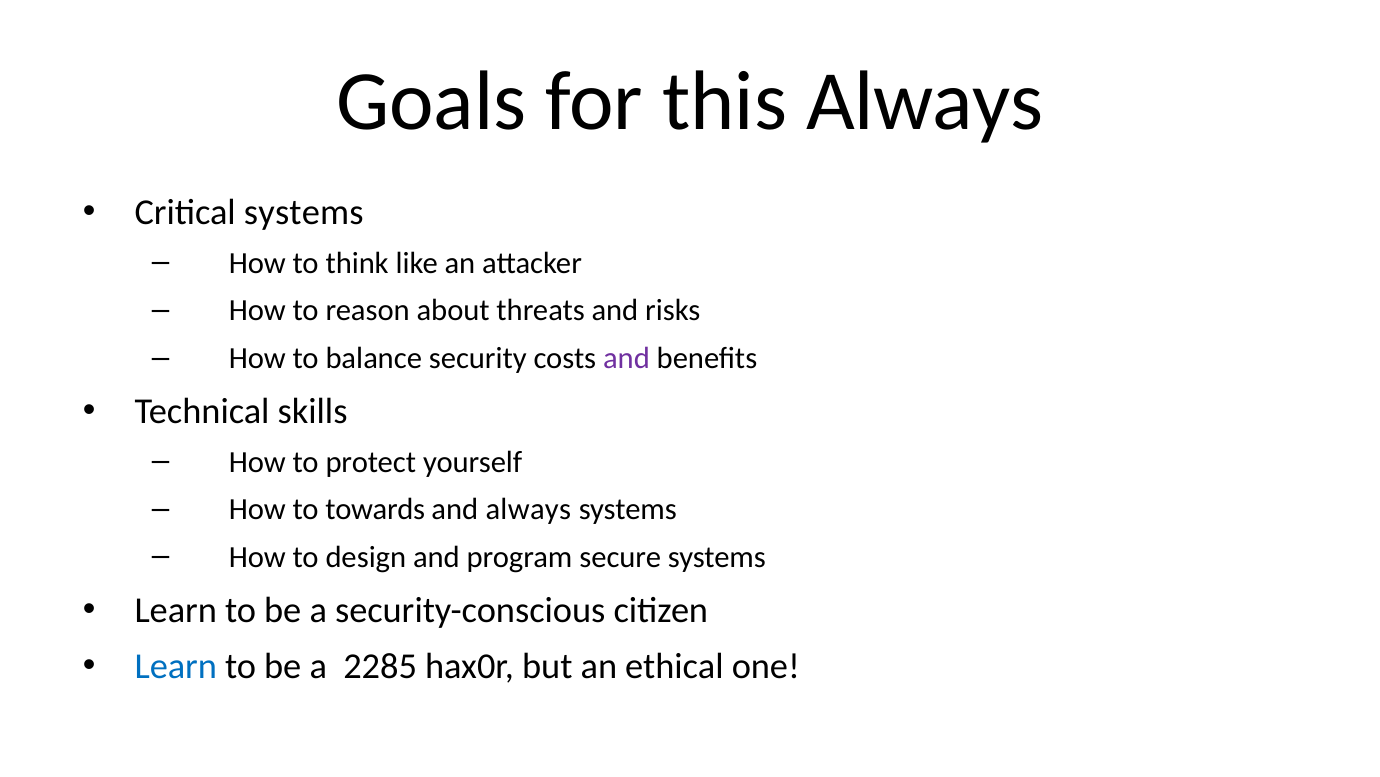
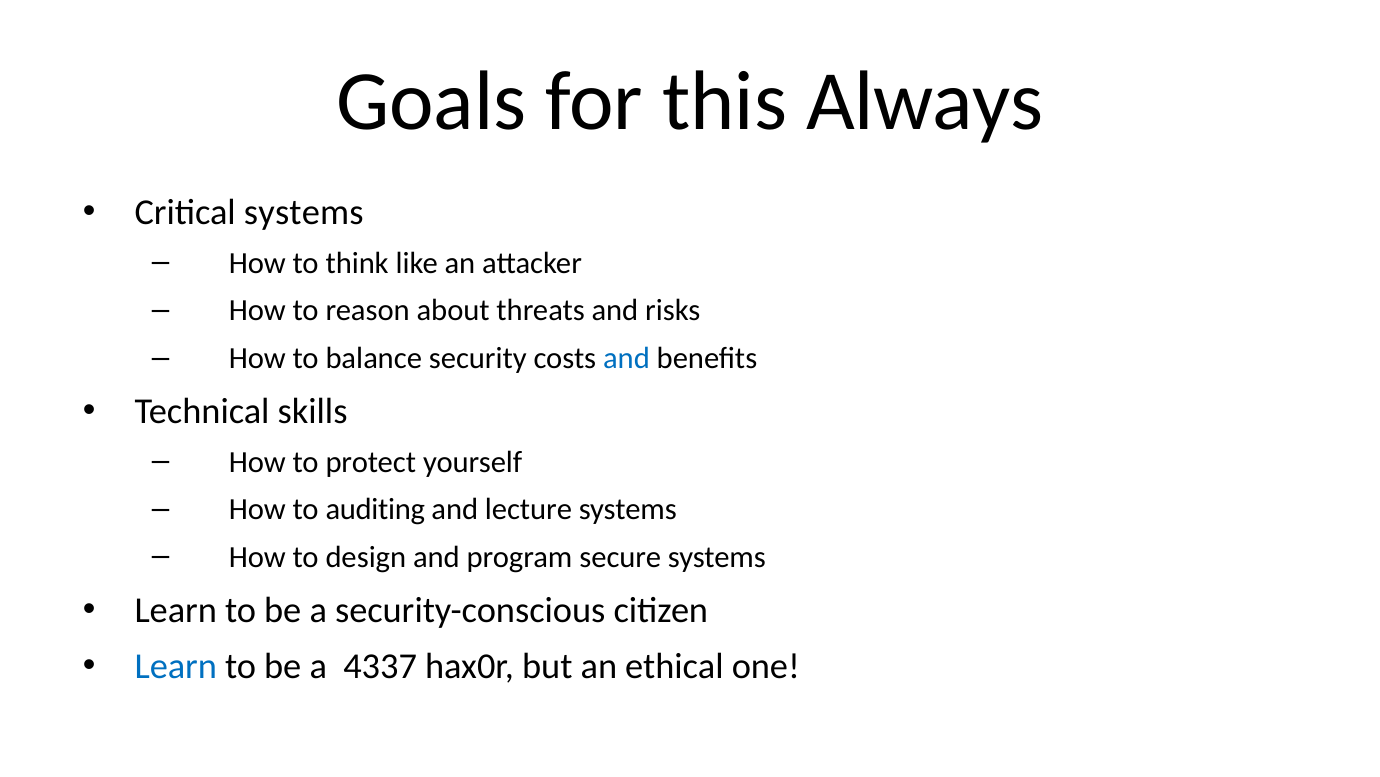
and colour: purple -> blue (626, 358)
towards: towards -> auditing (375, 509)
and always: always -> lecture (528, 509)
2285: 2285 -> 4337 (380, 666)
